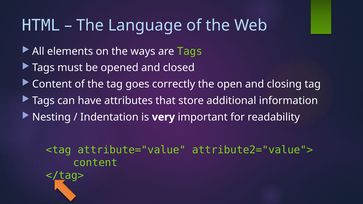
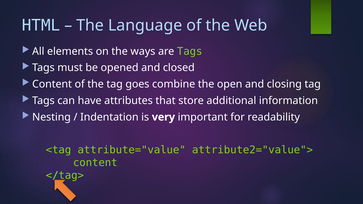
correctly: correctly -> combine (174, 84)
